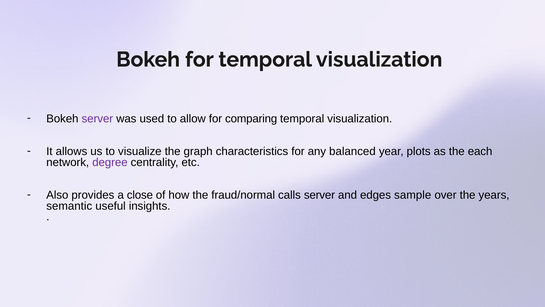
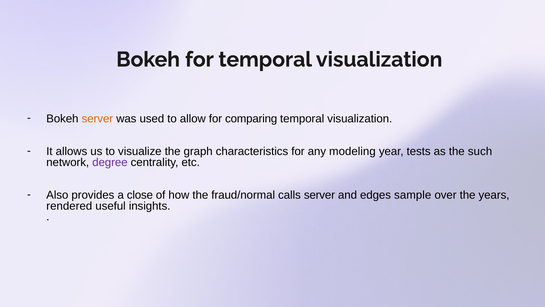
server colour: purple -> orange (97, 118)
balanced: balanced -> modeling (352, 151)
plots: plots -> tests (419, 151)
each: each -> such (480, 151)
semantic: semantic -> rendered (69, 206)
